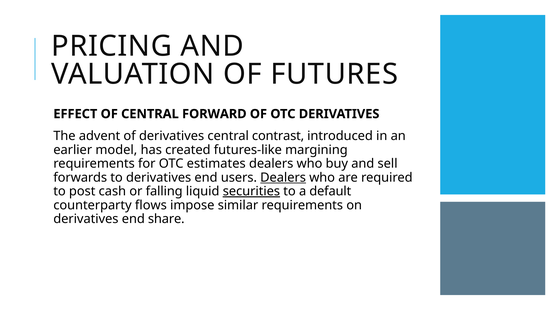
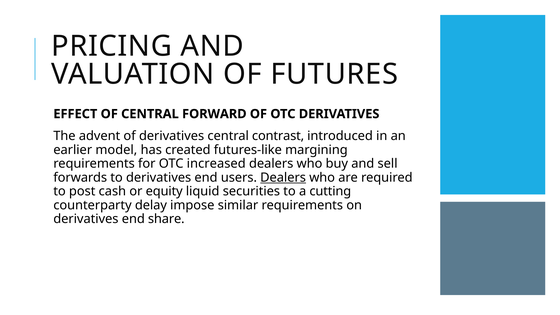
estimates: estimates -> increased (216, 164)
falling: falling -> equity (164, 191)
securities underline: present -> none (251, 191)
default: default -> cutting (330, 191)
flows: flows -> delay (151, 205)
